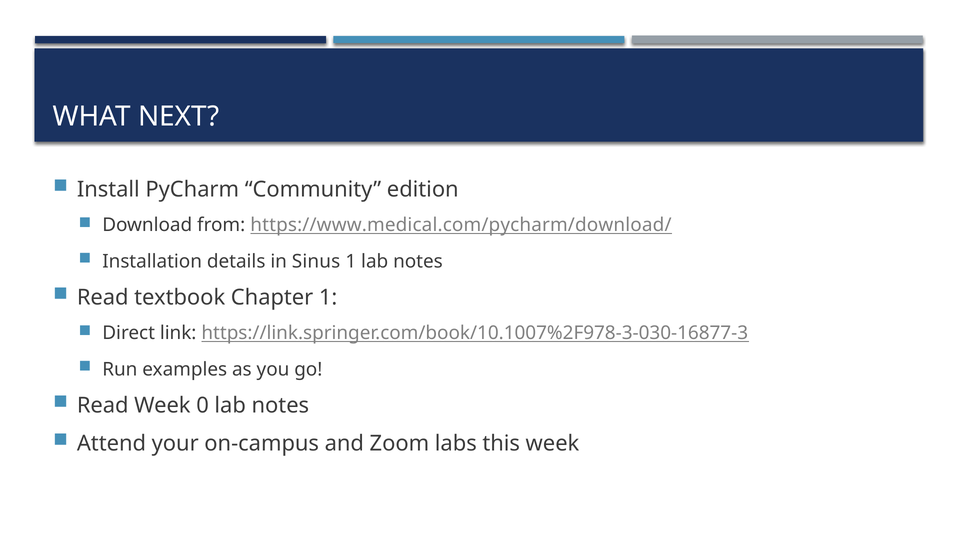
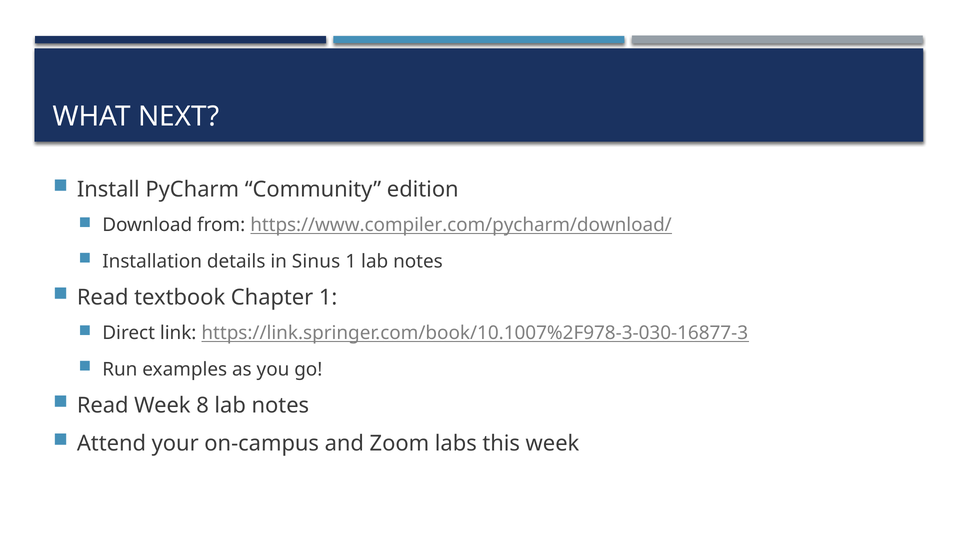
https://www.medical.com/pycharm/download/: https://www.medical.com/pycharm/download/ -> https://www.compiler.com/pycharm/download/ (461, 225)
0: 0 -> 8 (203, 406)
